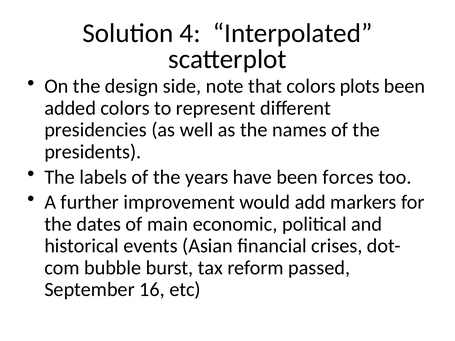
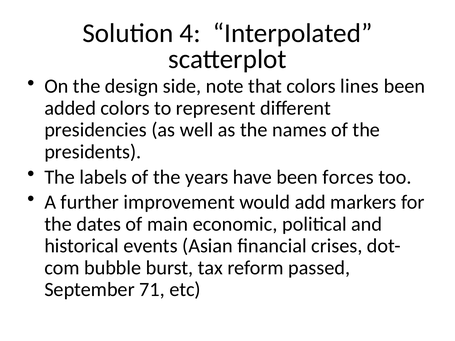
plots: plots -> lines (360, 86)
16: 16 -> 71 (152, 290)
